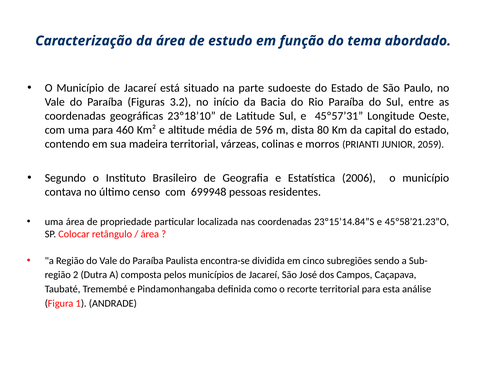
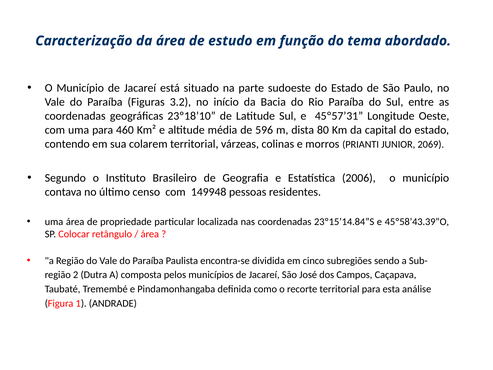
madeira: madeira -> colarem (148, 144)
2059: 2059 -> 2069 (431, 144)
699948: 699948 -> 149948 (209, 192)
45º58’21.23”O: 45º58’21.23”O -> 45º58’43.39”O (417, 222)
